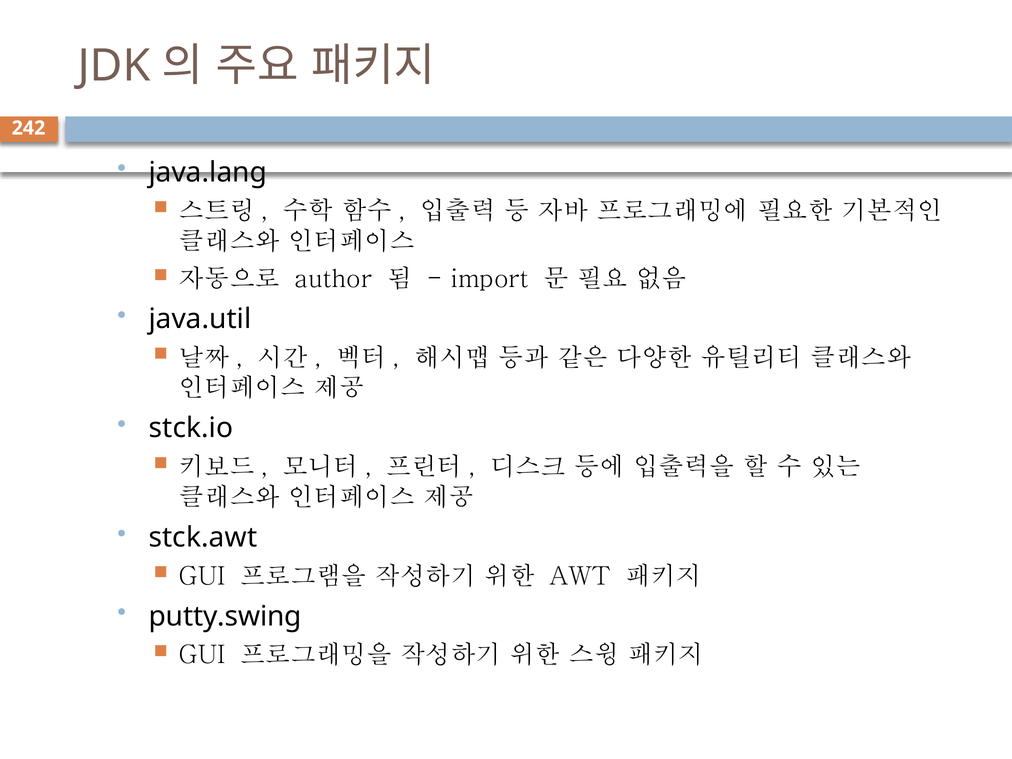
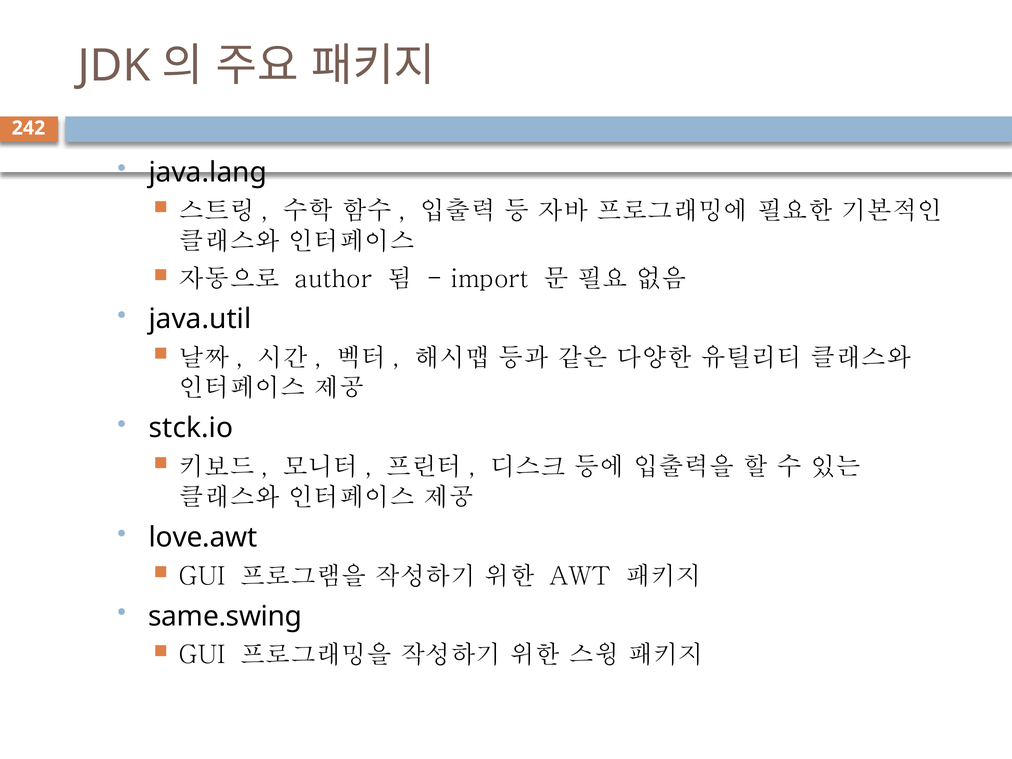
stck.awt: stck.awt -> love.awt (203, 537)
putty.swing: putty.swing -> same.swing (225, 616)
